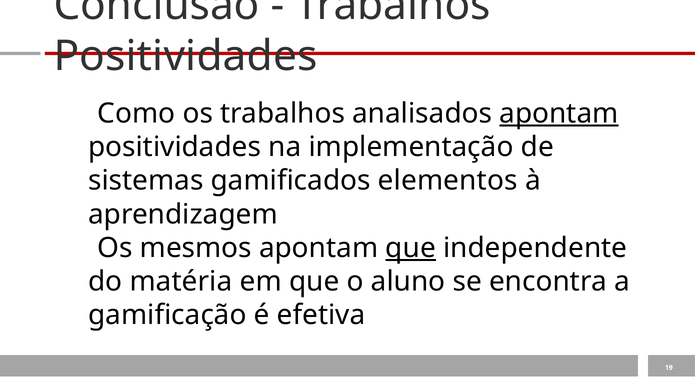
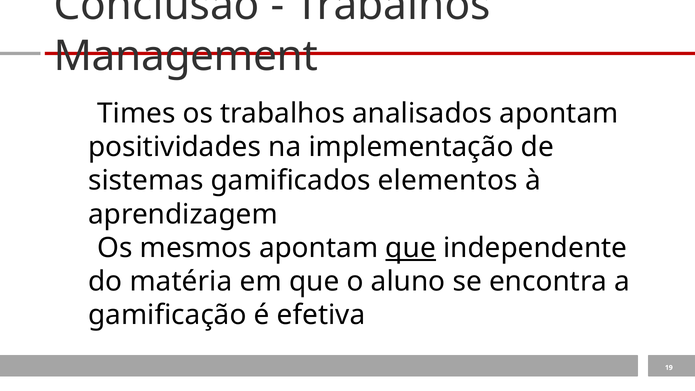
Positividades: Positividades -> Management (186, 56)
Como: Como -> Times (136, 113)
apontam underline: present -> none (559, 113)
